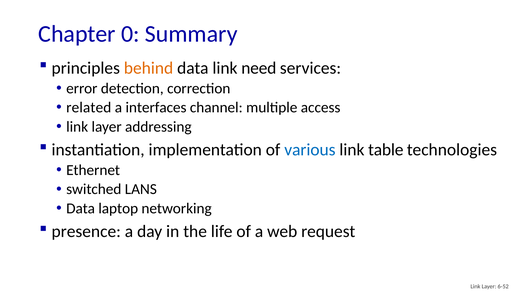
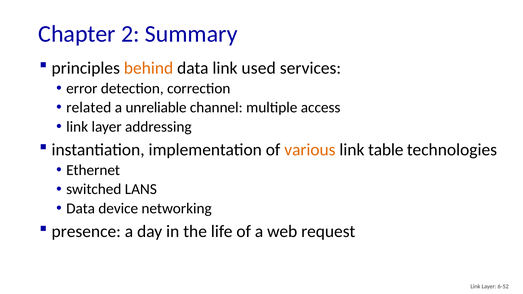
0: 0 -> 2 (130, 34)
need: need -> used (259, 68)
interfaces: interfaces -> unreliable (156, 108)
various colour: blue -> orange (310, 150)
laptop: laptop -> device (118, 209)
